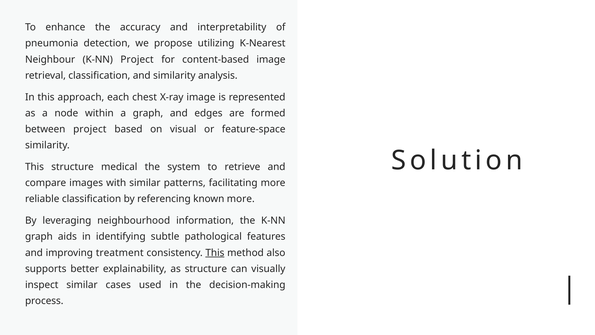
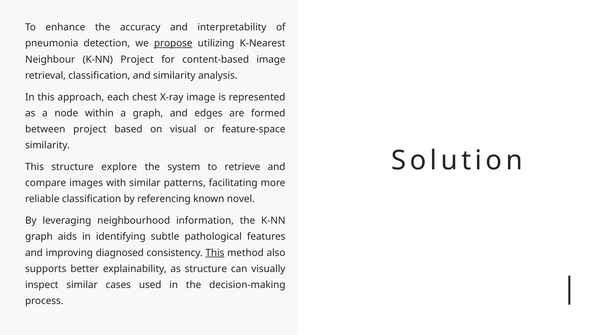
propose underline: none -> present (173, 43)
medical: medical -> explore (119, 167)
known more: more -> novel (241, 199)
treatment: treatment -> diagnosed (120, 253)
